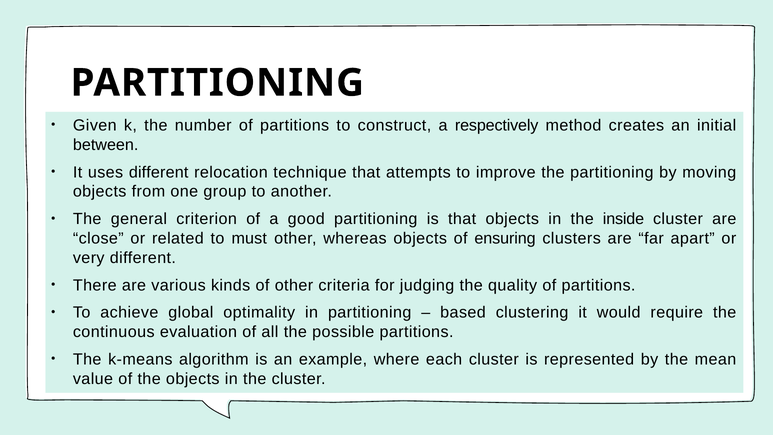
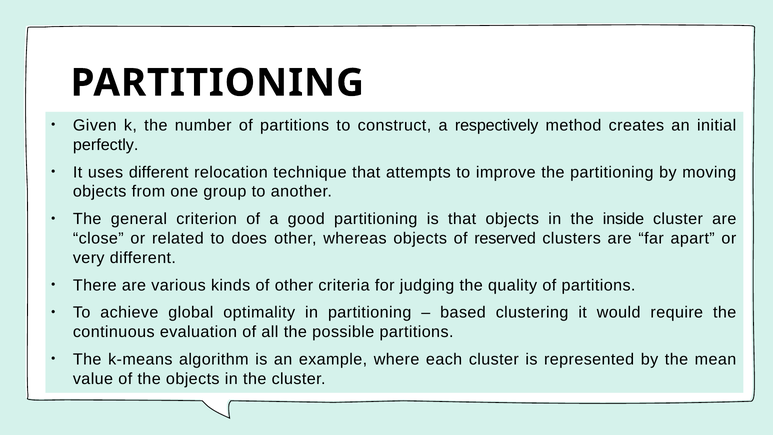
between: between -> perfectly (106, 145)
must: must -> does (249, 238)
ensuring: ensuring -> reserved (505, 238)
